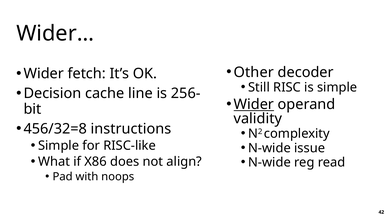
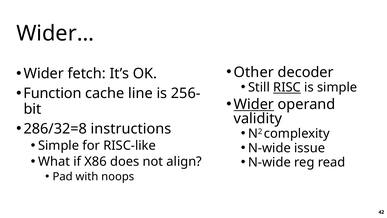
RISC underline: none -> present (287, 87)
Decision: Decision -> Function (52, 93)
456/32=8: 456/32=8 -> 286/32=8 (55, 129)
